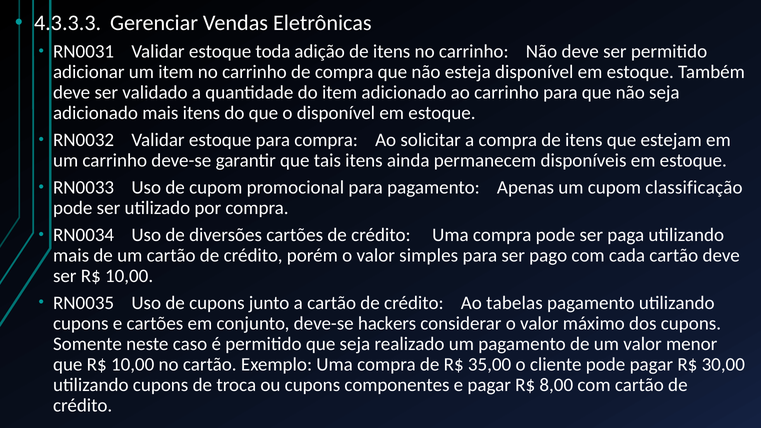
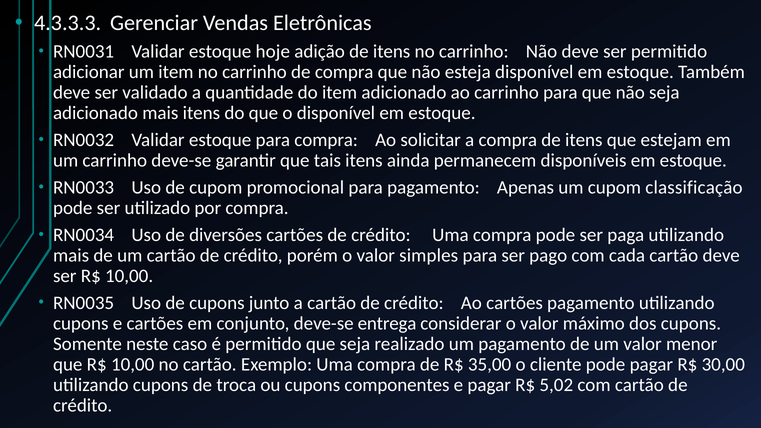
toda: toda -> hoje (273, 52)
Ao tabelas: tabelas -> cartões (515, 303)
hackers: hackers -> entrega (387, 323)
8,00: 8,00 -> 5,02 (556, 385)
